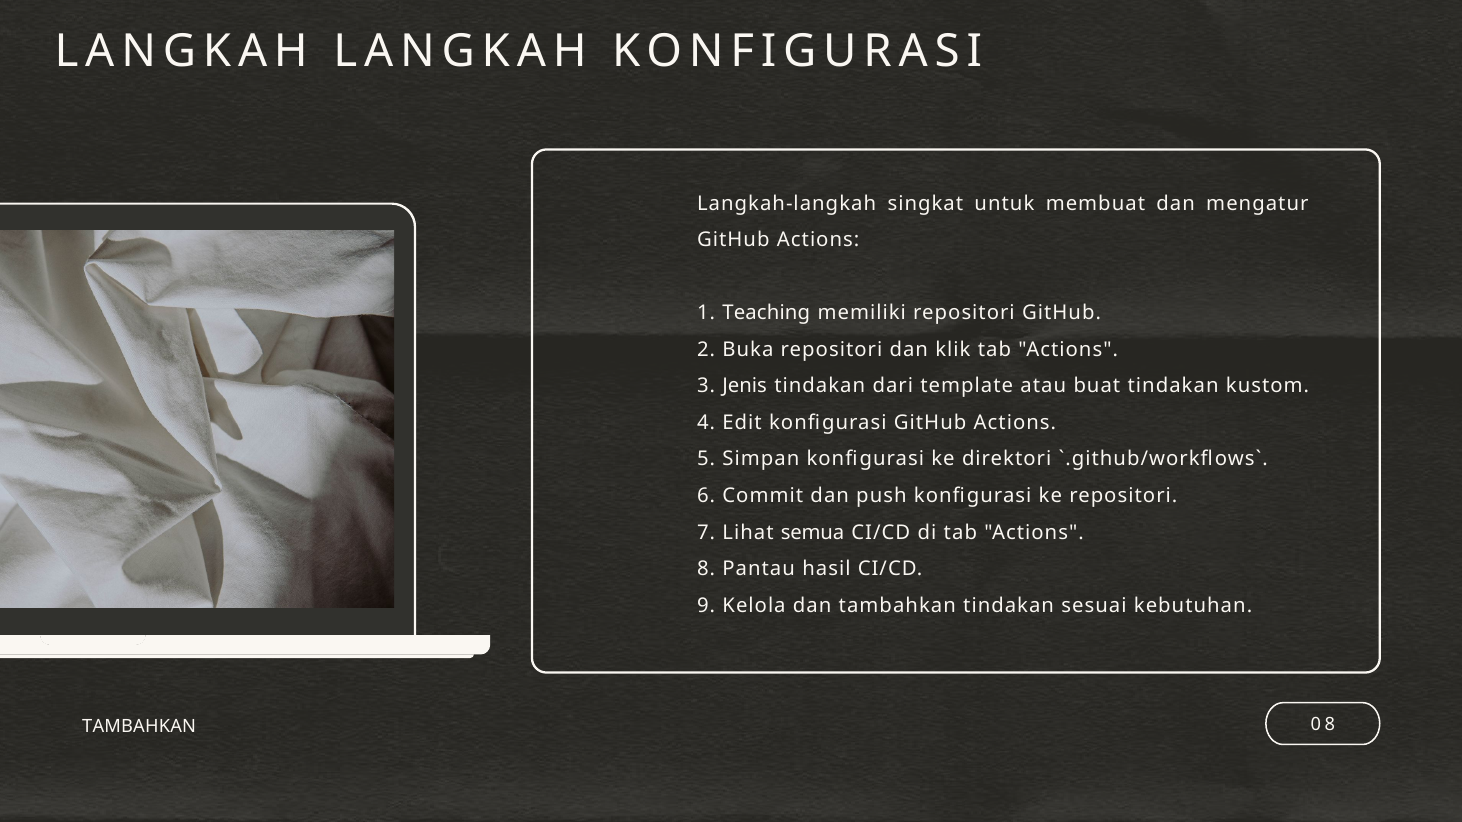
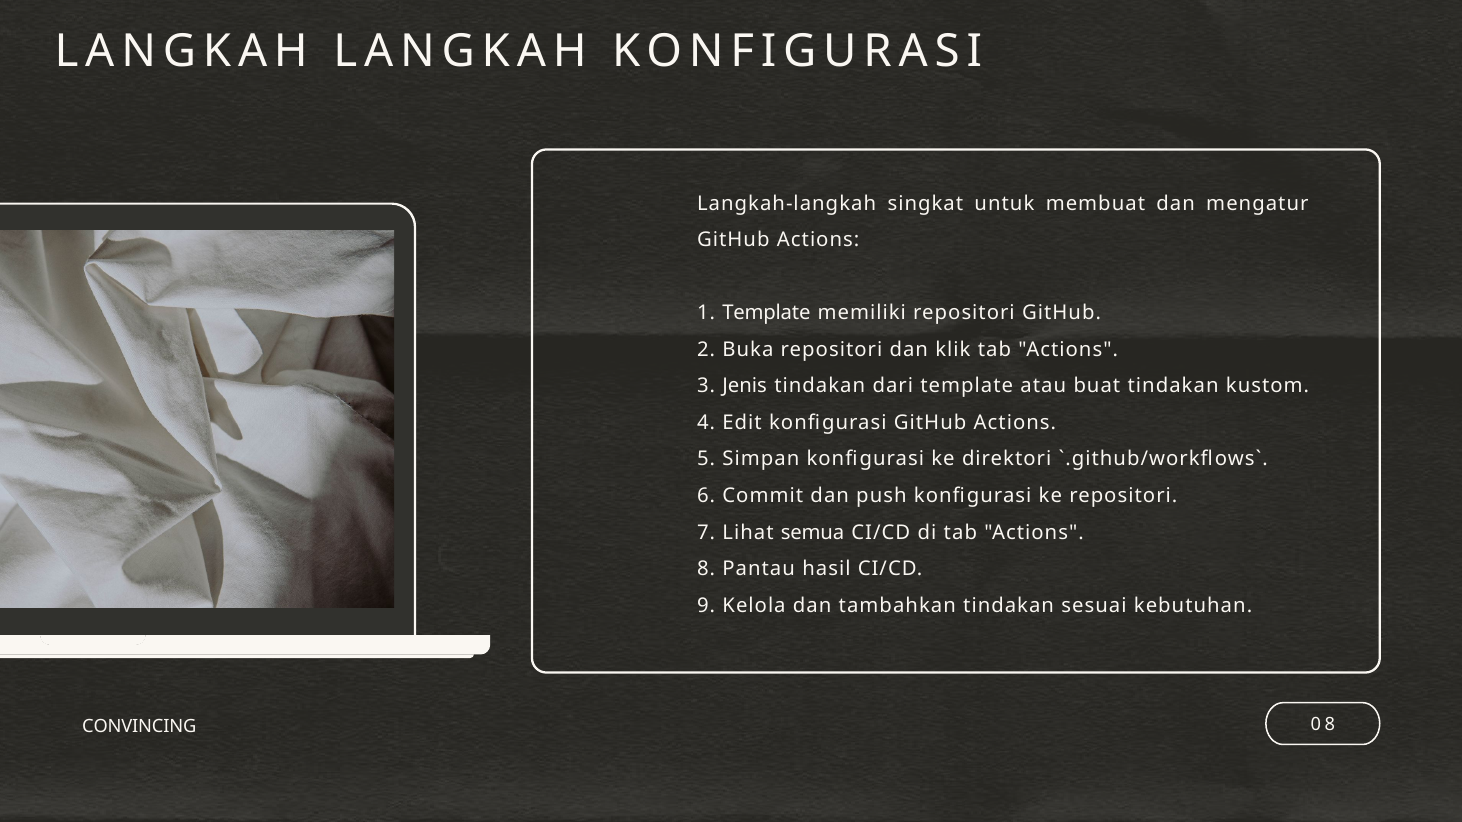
1 Teaching: Teaching -> Template (766, 313)
TAMBAHKAN: TAMBAHKAN -> CONVINCING (139, 727)
